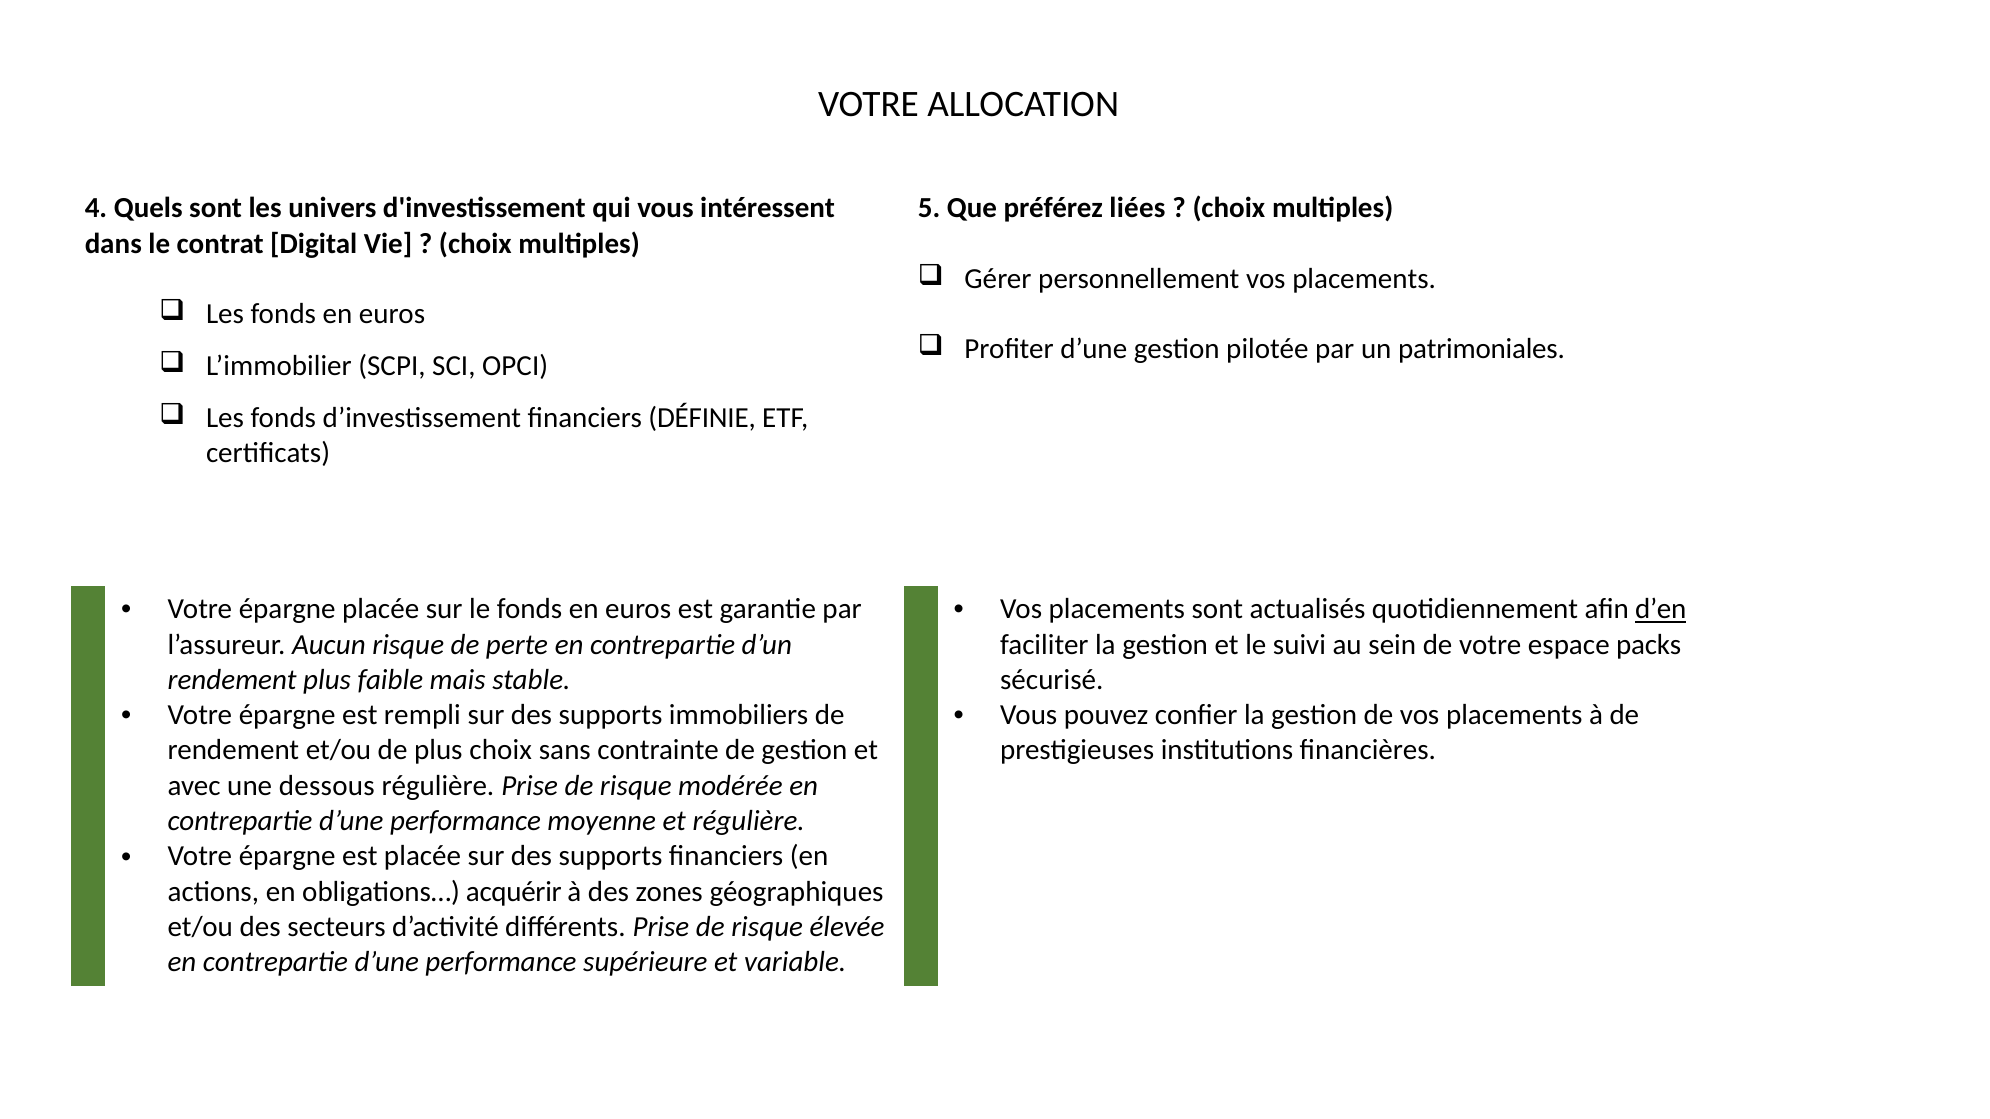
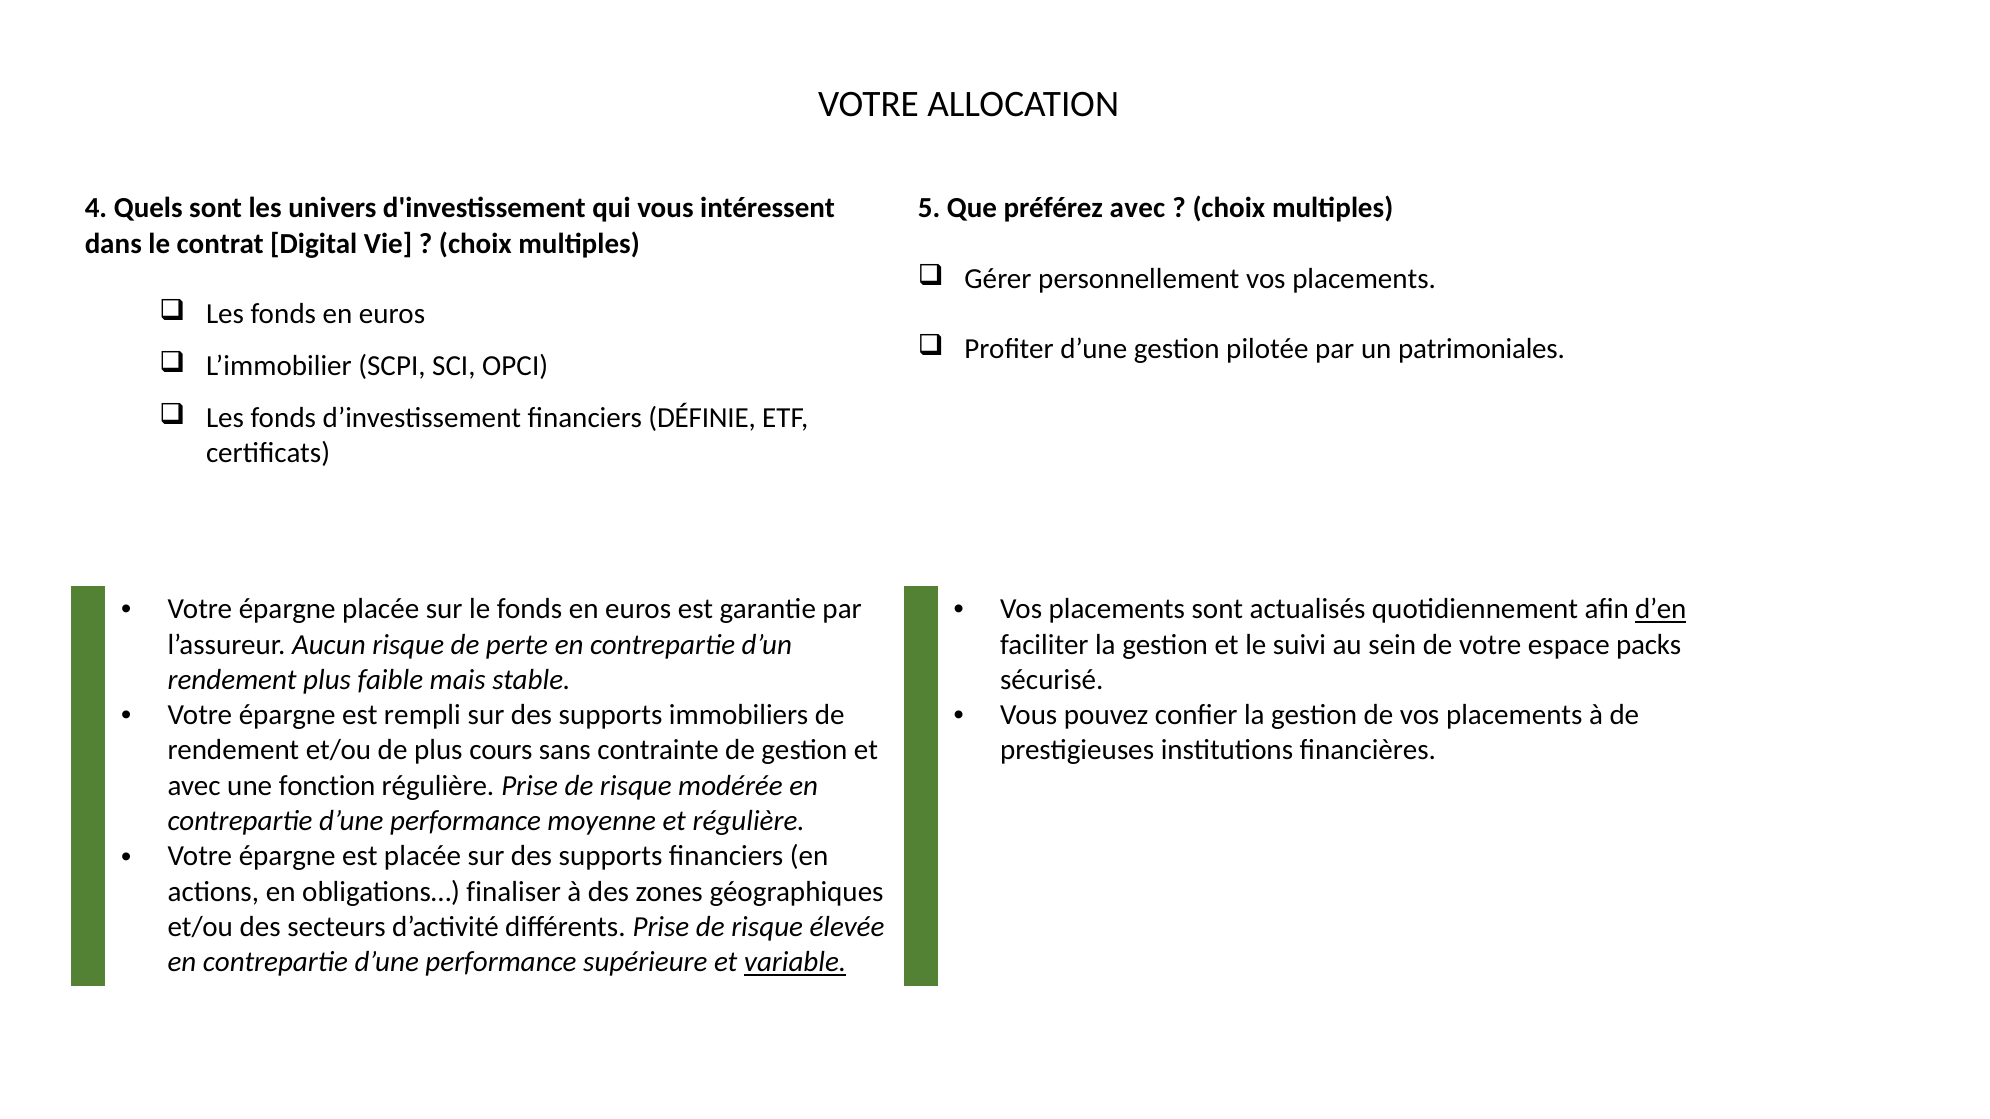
préférez liées: liées -> avec (1137, 208)
plus choix: choix -> cours (501, 751)
dessous: dessous -> fonction (327, 786)
acquérir: acquérir -> finaliser (514, 892)
variable underline: none -> present (795, 963)
